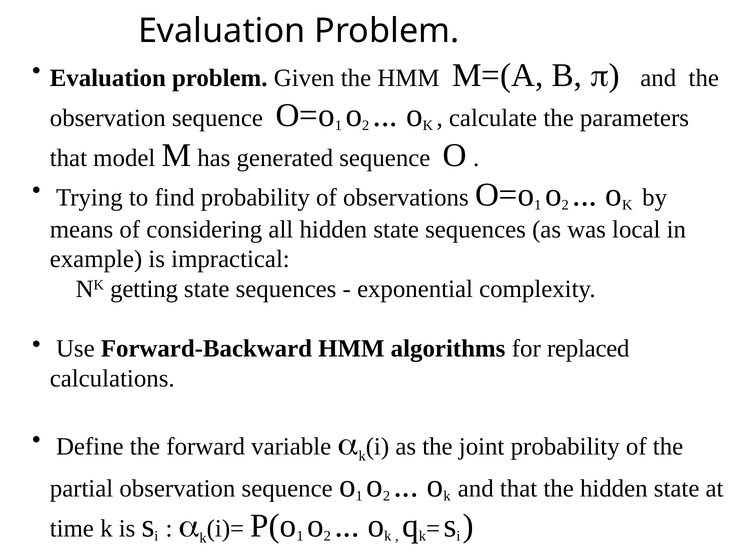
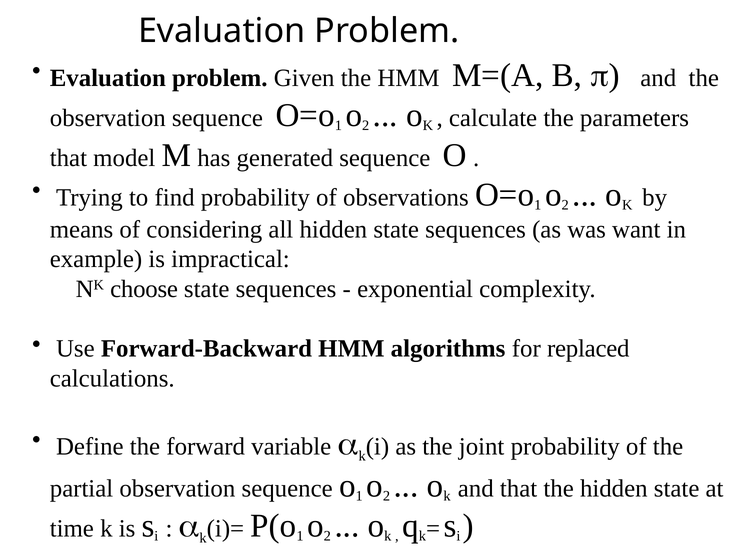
local: local -> want (636, 230)
getting: getting -> choose (144, 289)
